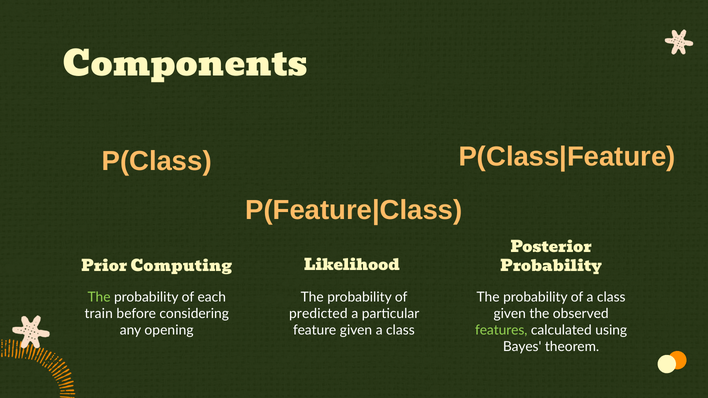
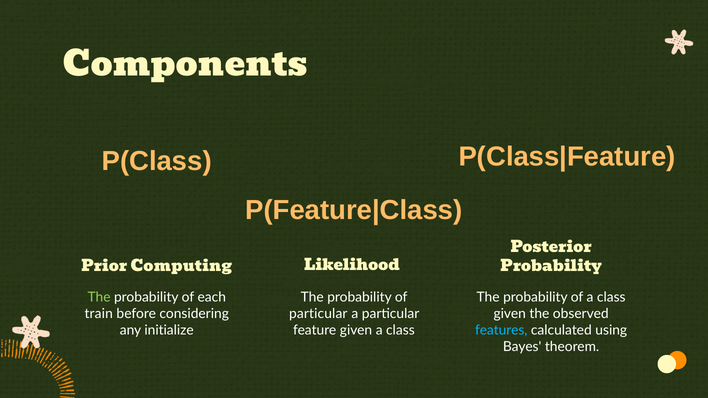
predicted: predicted -> particular (318, 314)
opening: opening -> initialize (169, 330)
features colour: light green -> light blue (501, 330)
